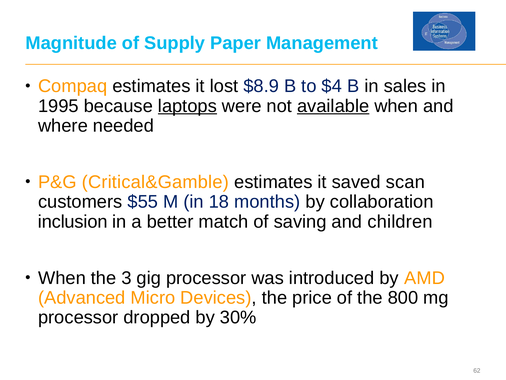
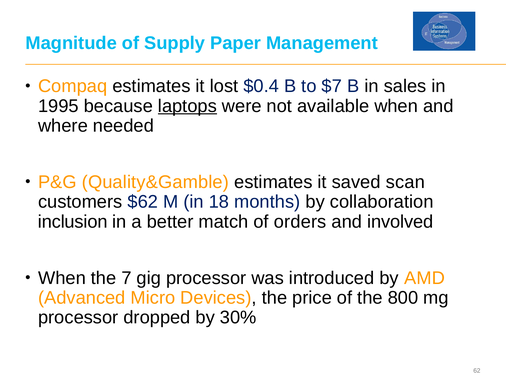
$8.9: $8.9 -> $0.4 (261, 86)
$4: $4 -> $7 (332, 86)
available underline: present -> none (333, 106)
Critical&Gamble: Critical&Gamble -> Quality&Gamble (155, 182)
$55: $55 -> $62 (143, 202)
saving: saving -> orders (300, 221)
children: children -> involved (400, 221)
3: 3 -> 7 (126, 278)
